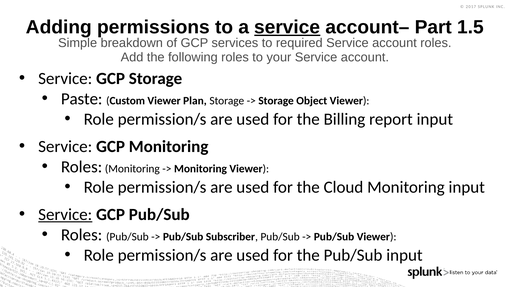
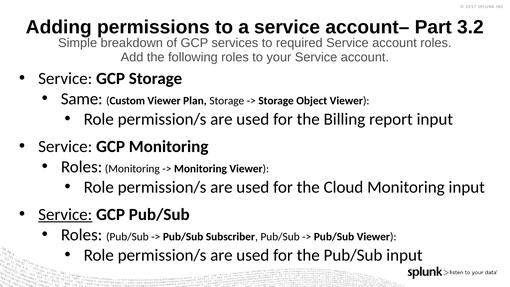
service underline: present -> none (287, 27)
1.5: 1.5 -> 3.2 (470, 27)
Paste: Paste -> Same (82, 99)
